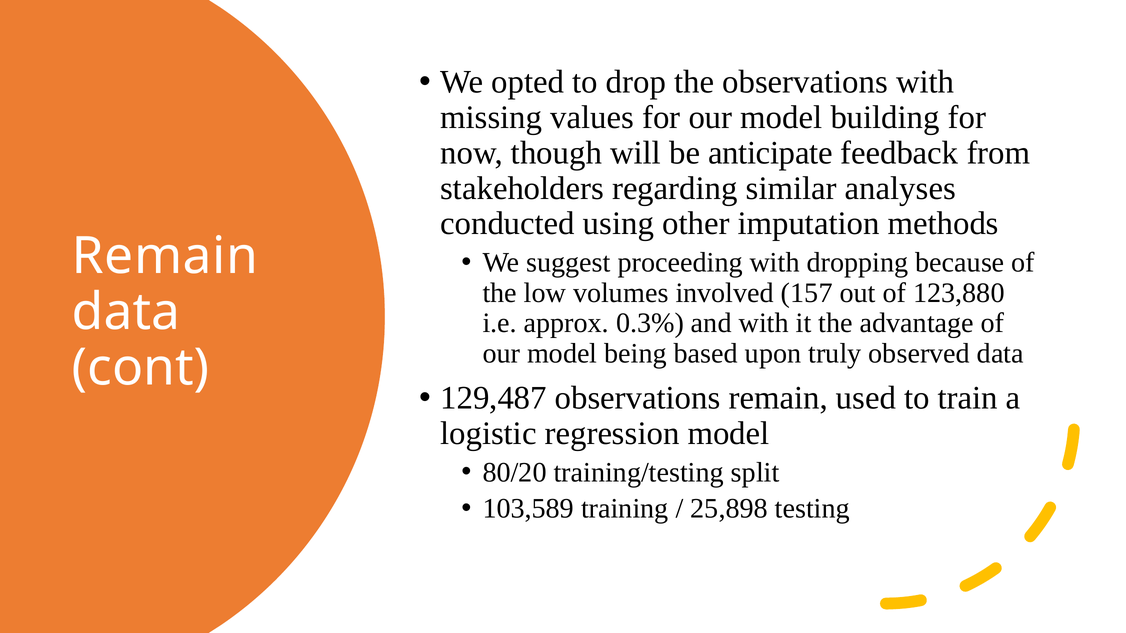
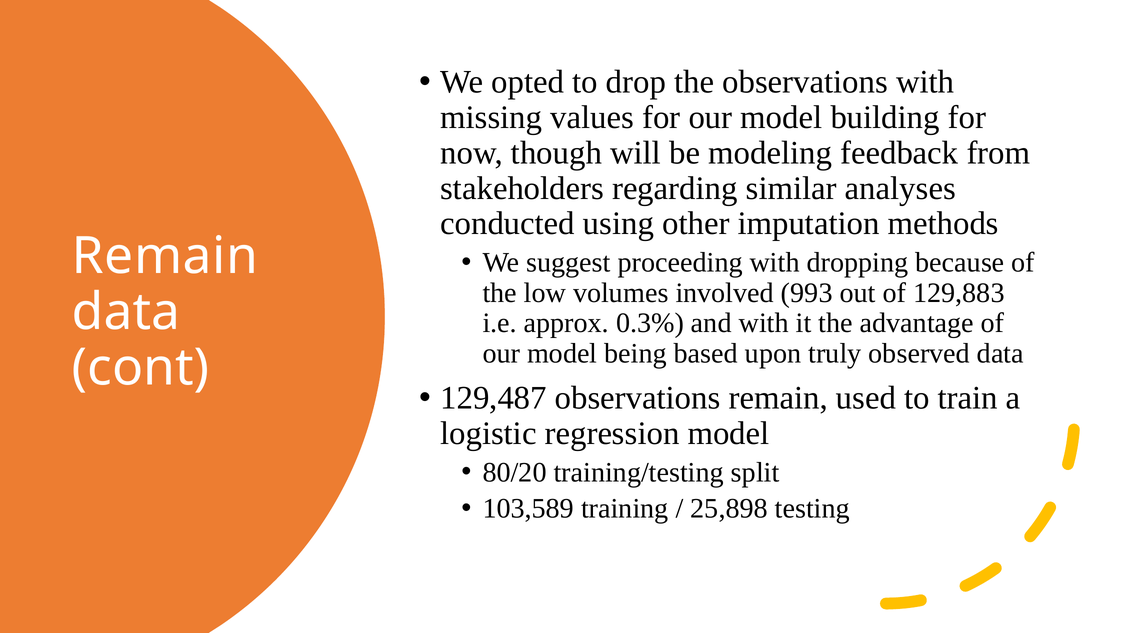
anticipate: anticipate -> modeling (770, 153)
157: 157 -> 993 (807, 293)
123,880: 123,880 -> 129,883 (959, 293)
